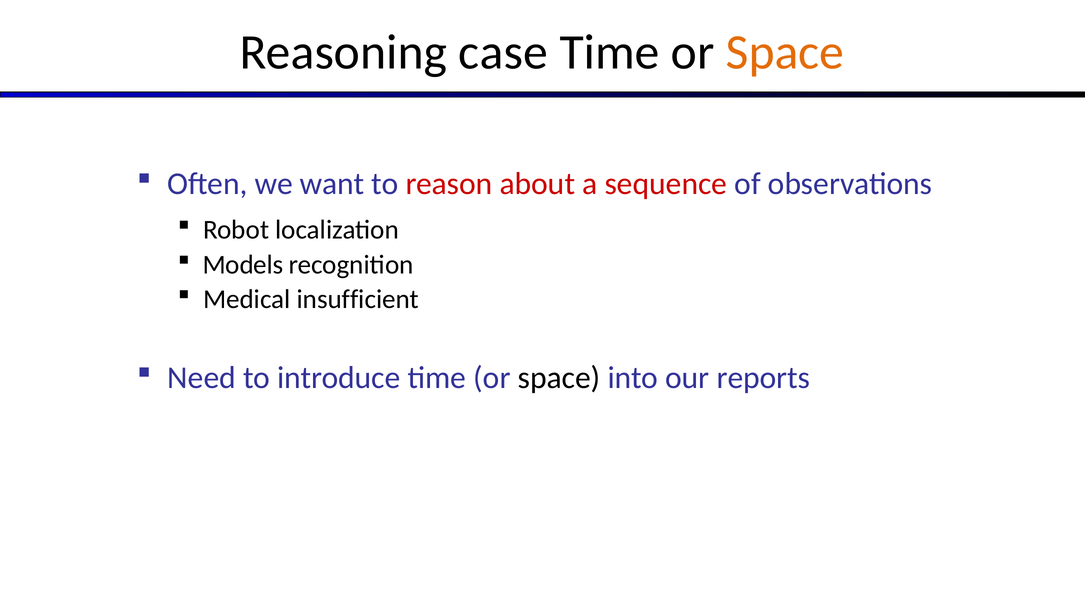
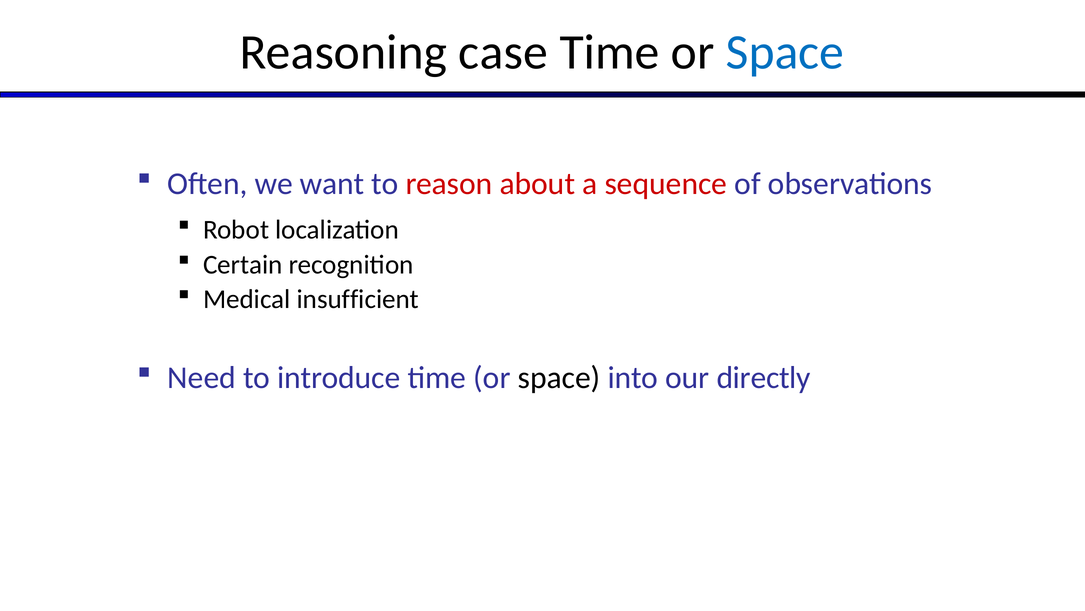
Space colour: orange -> blue (785, 52)
Models: Models -> Certain (243, 264)
reports: reports -> directly (764, 378)
